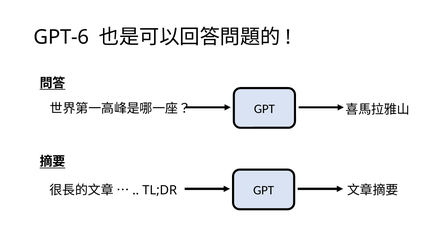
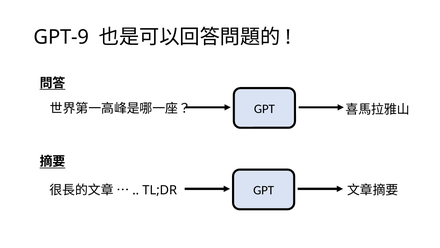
GPT-6: GPT-6 -> GPT-9 (61, 37)
